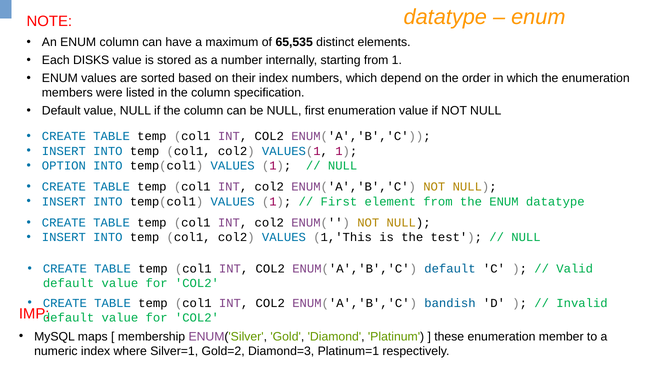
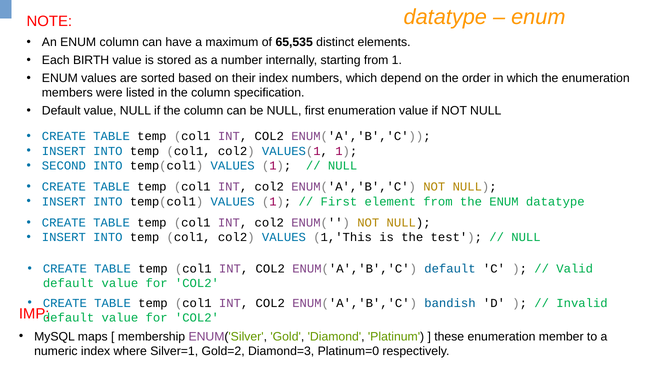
DISKS: DISKS -> BIRTH (91, 60)
OPTION: OPTION -> SECOND (64, 166)
Platinum=1: Platinum=1 -> Platinum=0 (348, 351)
